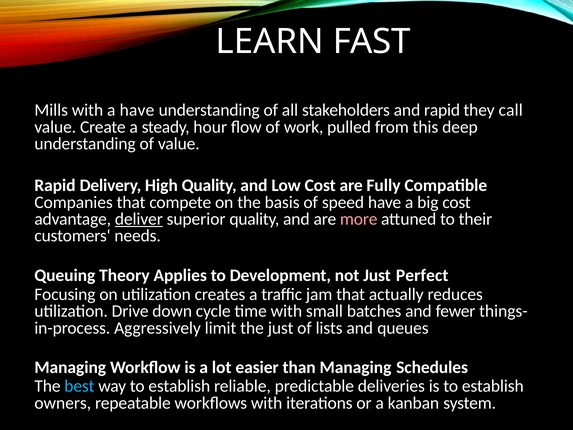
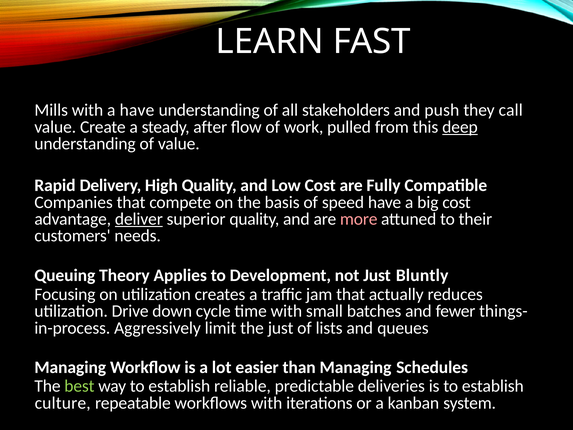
and rapid: rapid -> push (442, 110)
hour: hour -> after (210, 127)
deep underline: none -> present (460, 127)
Perfect: Perfect -> Bluntly (422, 275)
best colour: light blue -> light green (79, 386)
owners: owners -> culture (63, 403)
